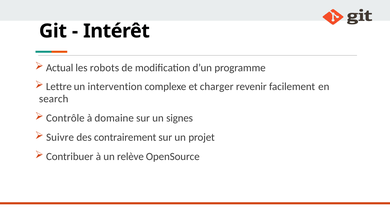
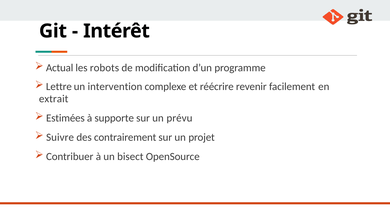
charger: charger -> réécrire (217, 87)
search: search -> extrait (54, 99)
Contrôle: Contrôle -> Estimées (65, 118)
domaine: domaine -> supporte (114, 118)
signes: signes -> prévu (179, 118)
relève: relève -> bisect (130, 157)
